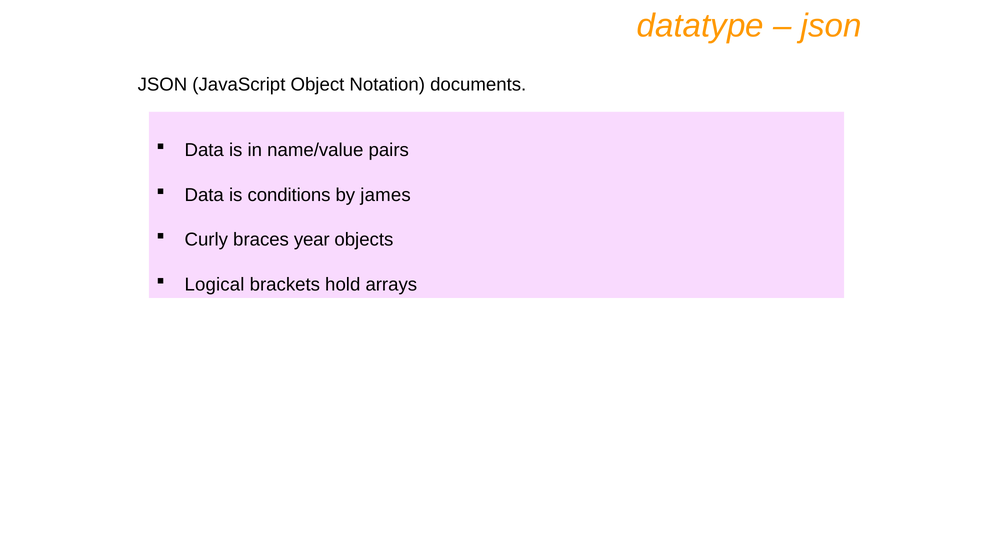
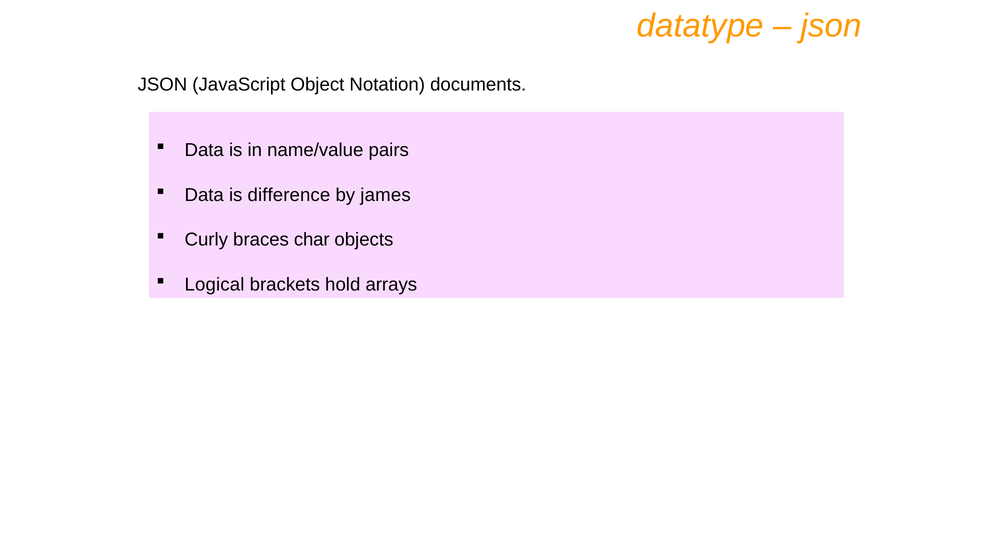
conditions: conditions -> difference (289, 195)
year: year -> char (312, 240)
